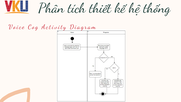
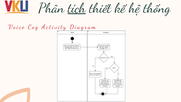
tích underline: none -> present (77, 8)
